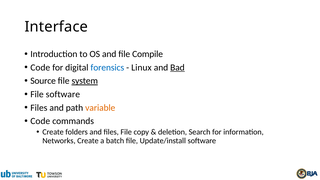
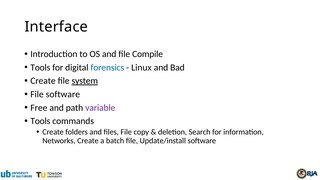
Code: Code -> Tools (40, 67)
Bad underline: present -> none (177, 67)
Source: Source -> Create (43, 81)
Files: Files -> Free (39, 108)
variable colour: orange -> purple (100, 108)
Code: Code -> Tools (40, 121)
